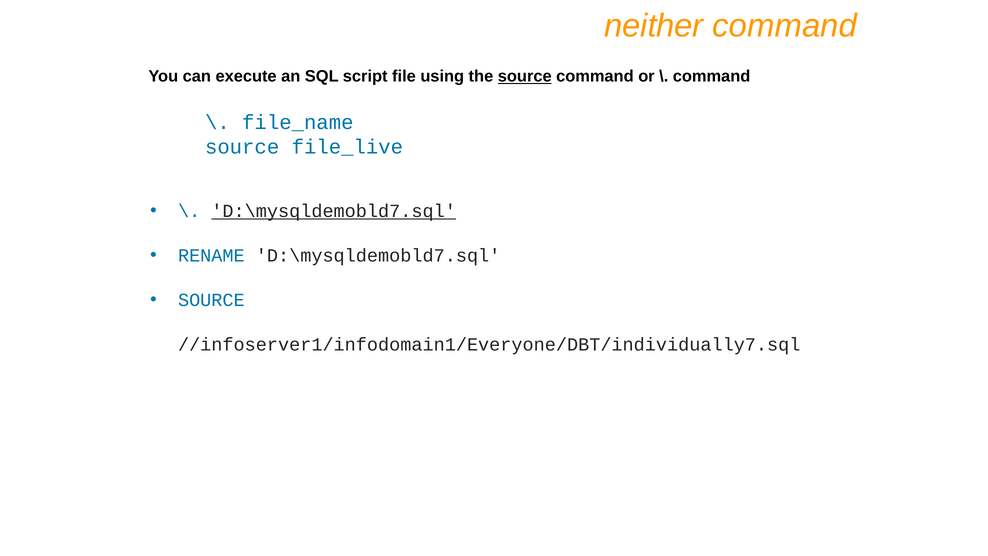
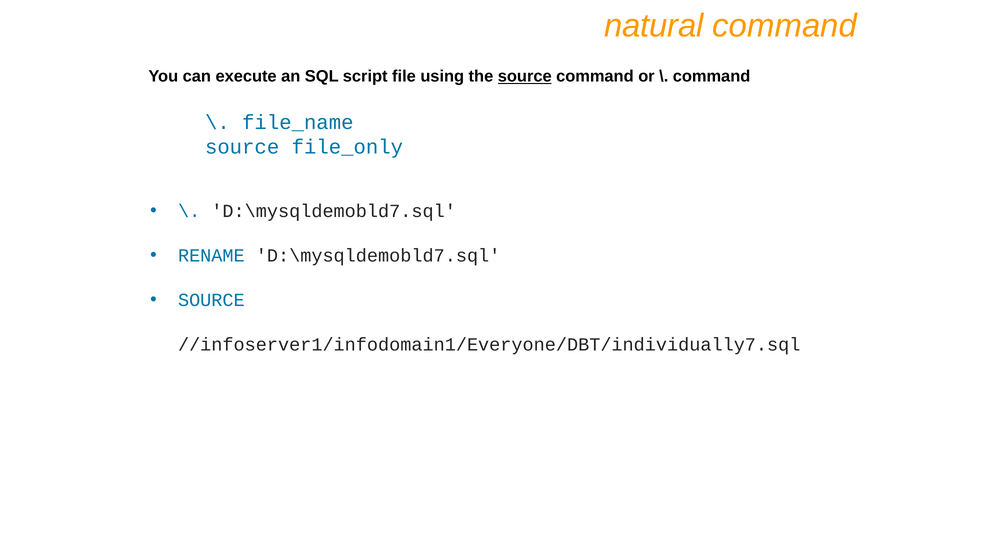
neither: neither -> natural (654, 26)
file_live: file_live -> file_only (347, 147)
D:\mysqldemobld7.sql underline: present -> none (334, 211)
